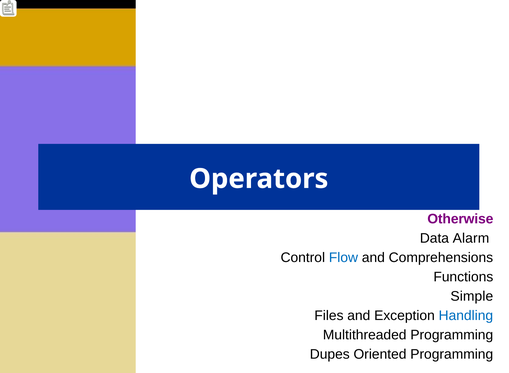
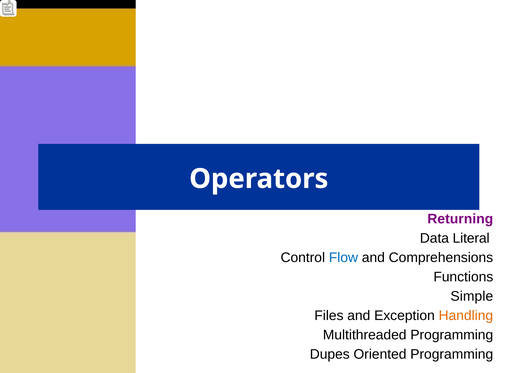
Otherwise: Otherwise -> Returning (460, 219)
Alarm: Alarm -> Literal (471, 238)
Handling colour: blue -> orange (466, 315)
